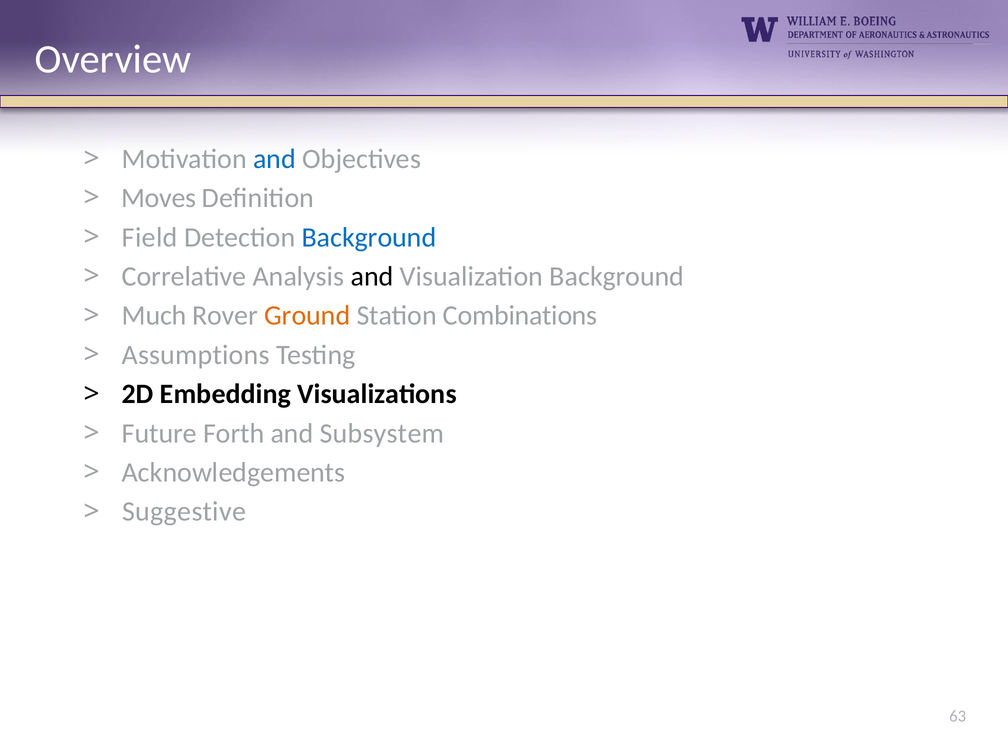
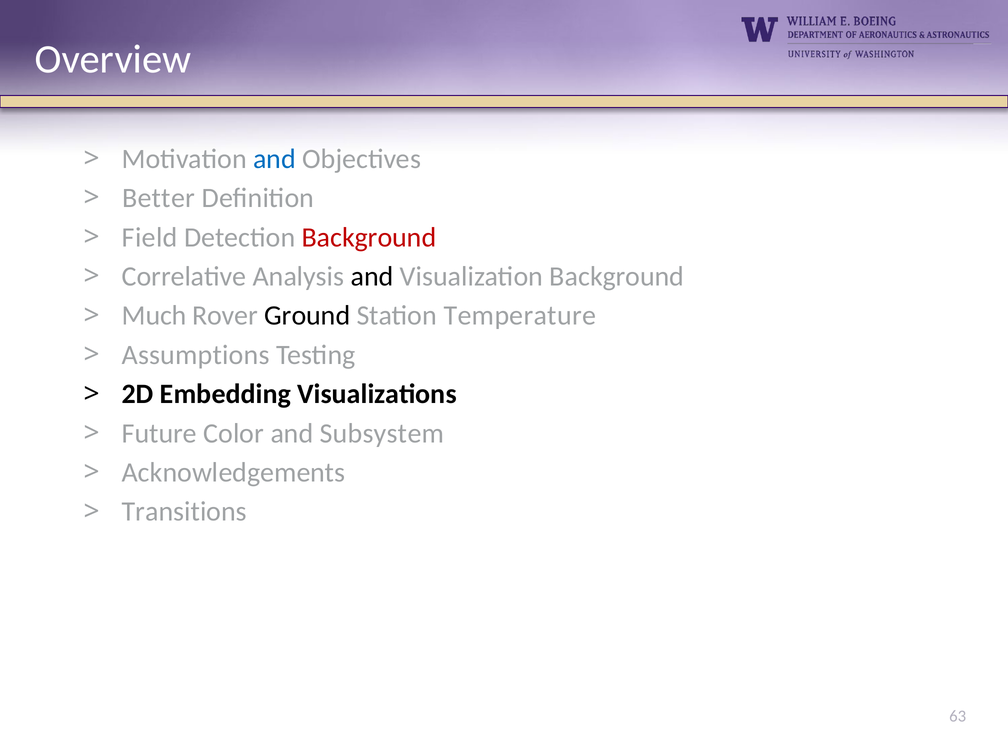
Moves: Moves -> Better (159, 198)
Background colour: blue -> red (369, 237)
Ground colour: orange -> black (307, 316)
Combinations: Combinations -> Temperature (520, 316)
Forth: Forth -> Color (234, 433)
Suggestive: Suggestive -> Transitions (184, 512)
